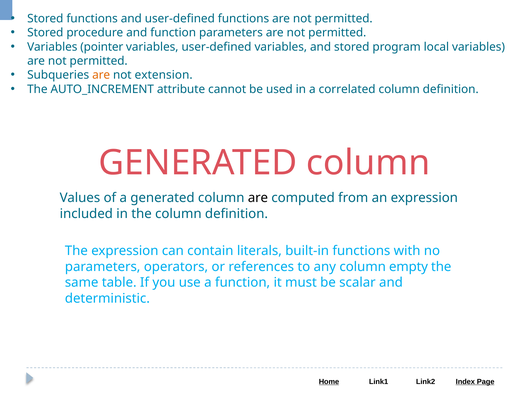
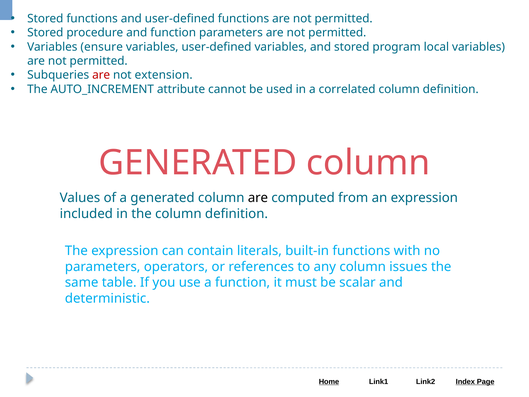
pointer: pointer -> ensure (102, 47)
are colour: orange -> red (101, 75)
empty: empty -> issues (408, 267)
